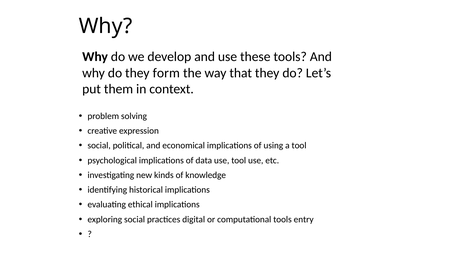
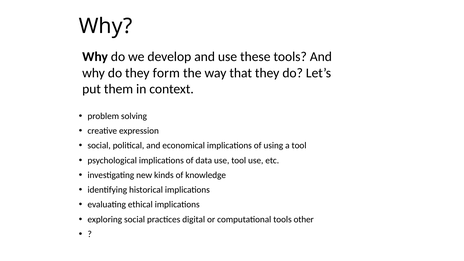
entry: entry -> other (304, 219)
